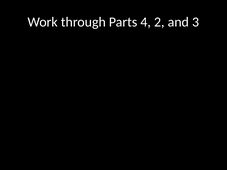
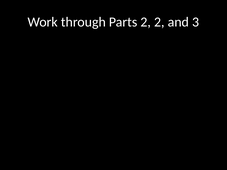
Parts 4: 4 -> 2 (146, 22)
